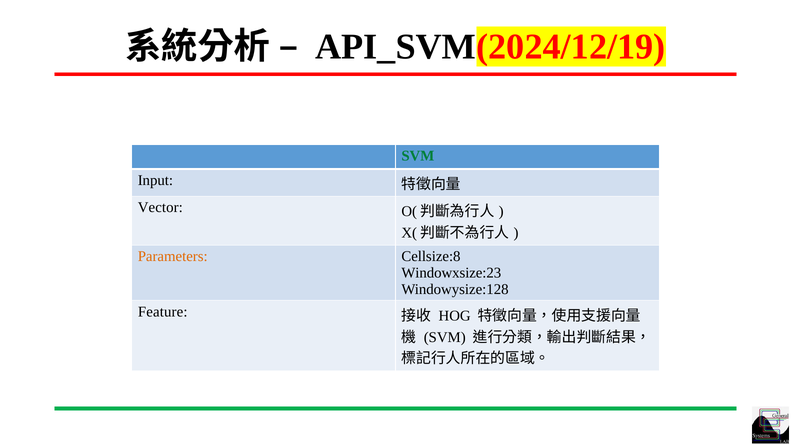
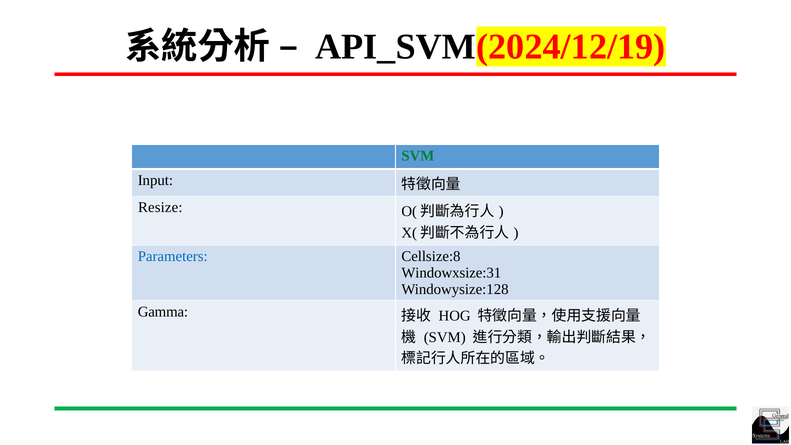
Vector: Vector -> Resize (160, 208)
Parameters colour: orange -> blue (173, 256)
Windowxsize:23: Windowxsize:23 -> Windowxsize:31 (451, 273)
Feature: Feature -> Gamma (163, 312)
